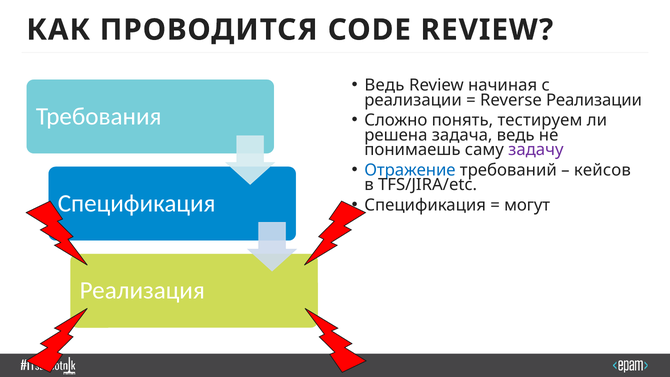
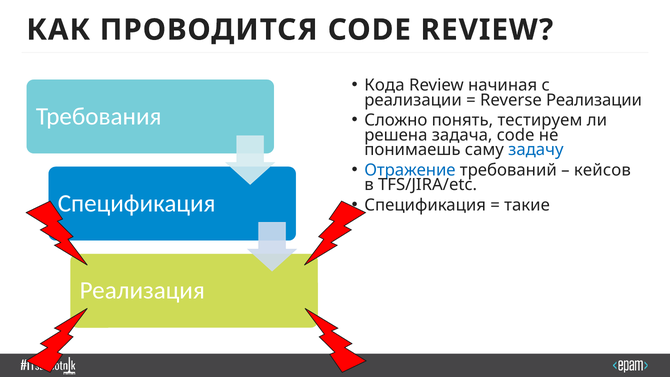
Ведь: Ведь -> Кода (384, 85)
задача ведь: ведь -> code (516, 135)
задачу colour: purple -> blue (536, 150)
могут: могут -> такие (527, 205)
